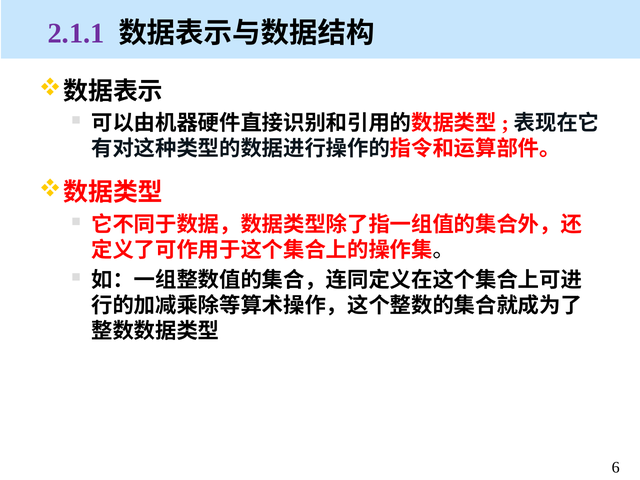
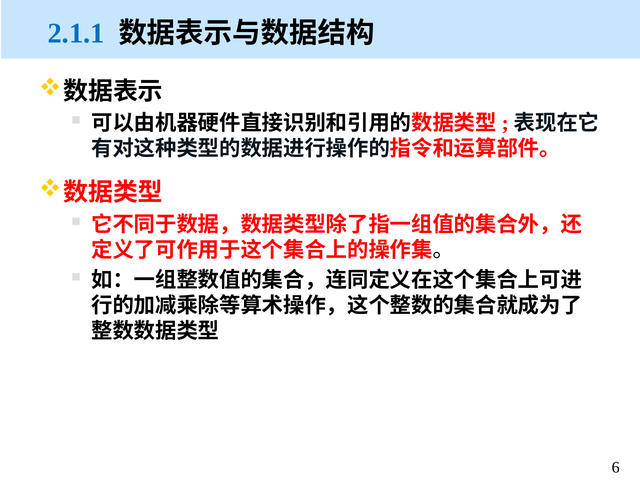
2.1.1 colour: purple -> blue (76, 33)
